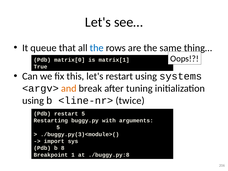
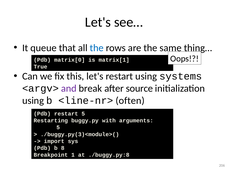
and colour: orange -> purple (69, 88)
tuning: tuning -> source (139, 88)
twice: twice -> often (130, 101)
